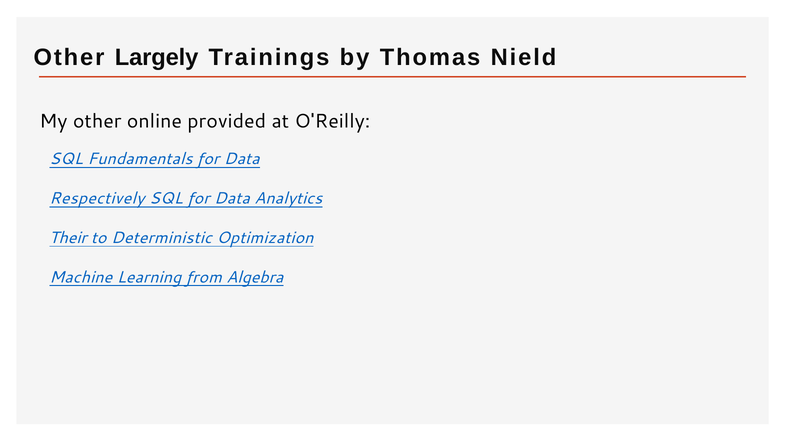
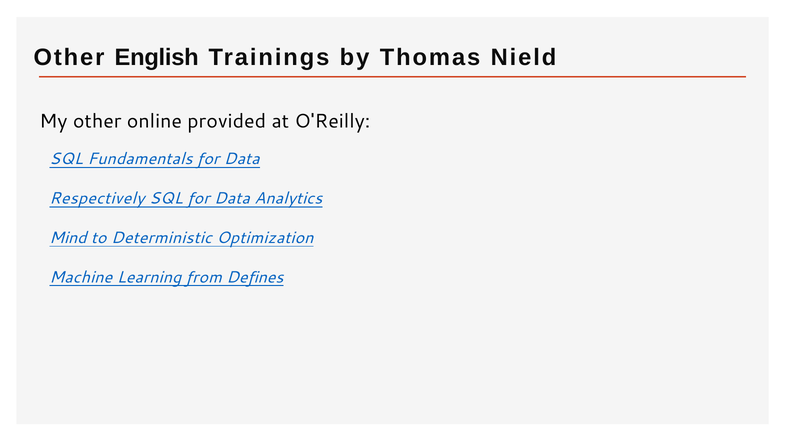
Largely: Largely -> English (157, 57)
Their: Their -> Mind (68, 238)
Algebra: Algebra -> Defines (255, 278)
